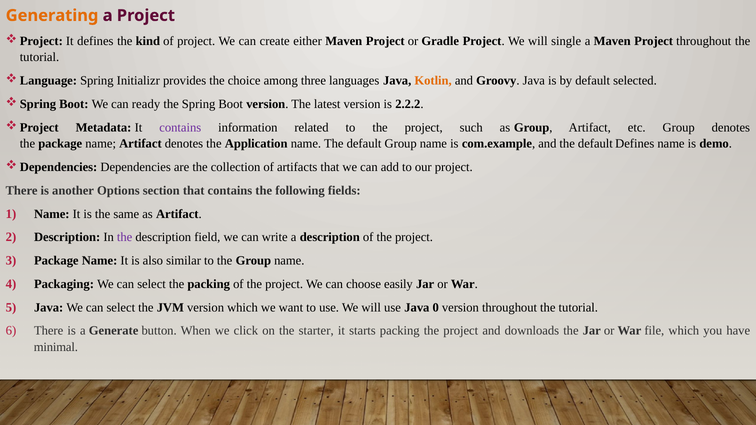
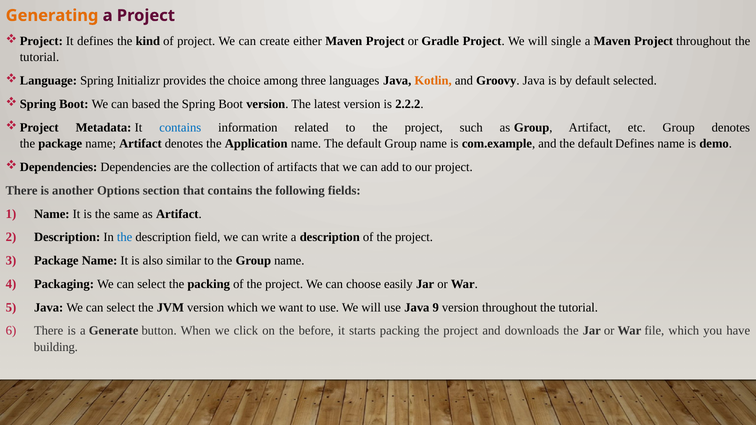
ready: ready -> based (146, 104)
contains colour: purple -> blue (180, 127)
the colour: purple -> blue (125, 237)
0: 0 -> 9 (436, 308)
starter: starter -> before (316, 331)
minimal: minimal -> building (56, 347)
